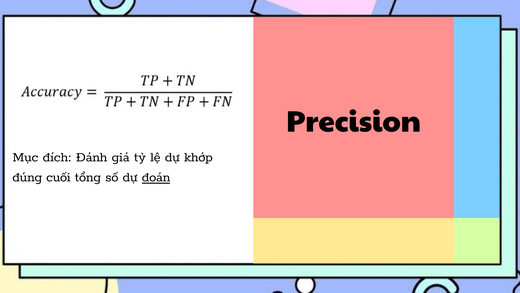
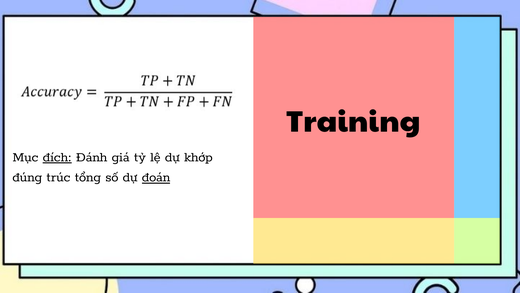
Precision: Precision -> Training (354, 122)
đích underline: none -> present (57, 156)
cuối: cuối -> trúc (58, 177)
